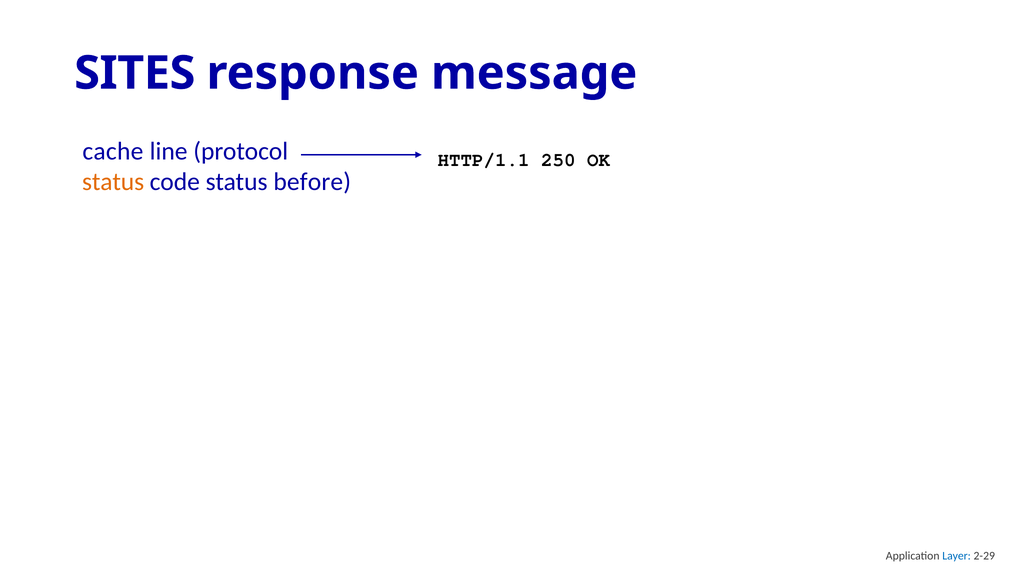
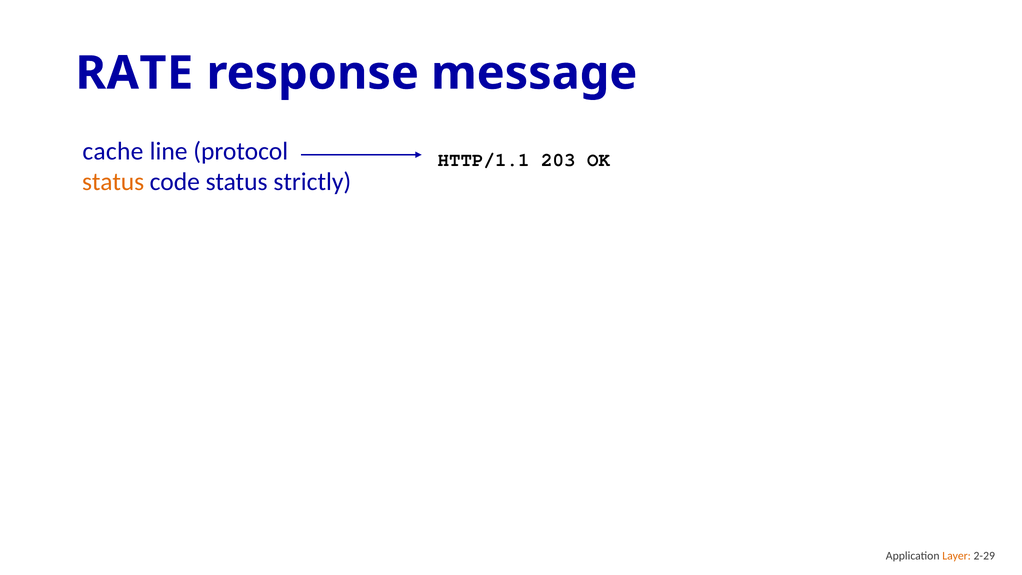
SITES: SITES -> RATE (134, 73)
250: 250 -> 203 (558, 160)
before: before -> strictly (312, 182)
Layer colour: blue -> orange (957, 556)
